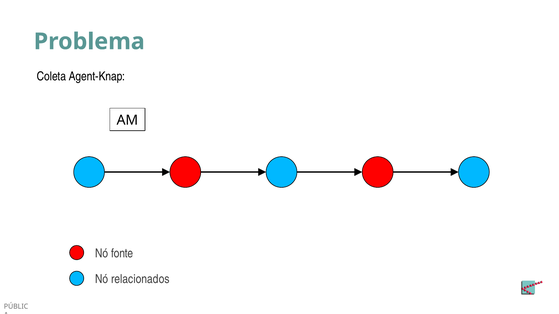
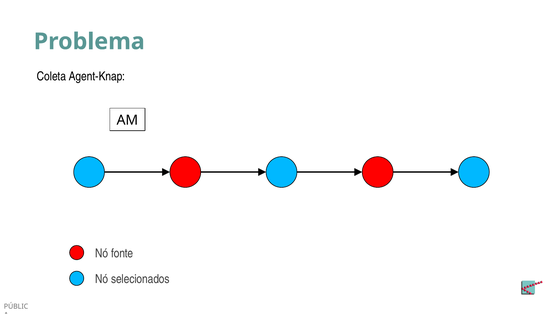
relacionados: relacionados -> selecionados (140, 279)
